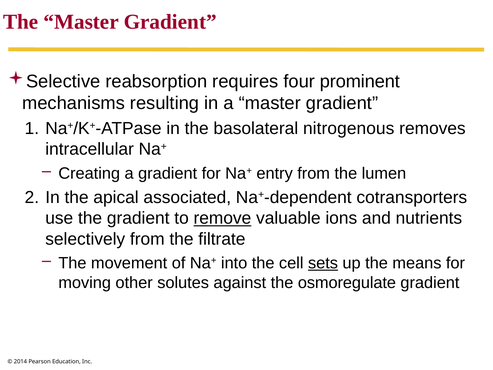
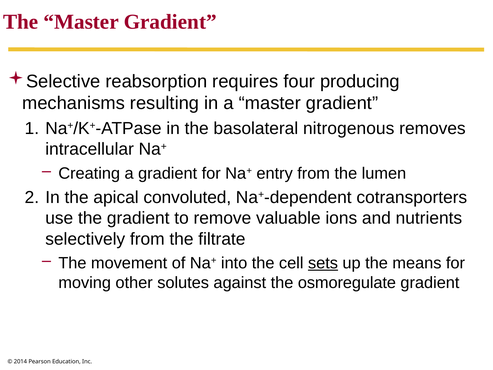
prominent: prominent -> producing (360, 81)
associated: associated -> convoluted (187, 197)
remove underline: present -> none (222, 218)
